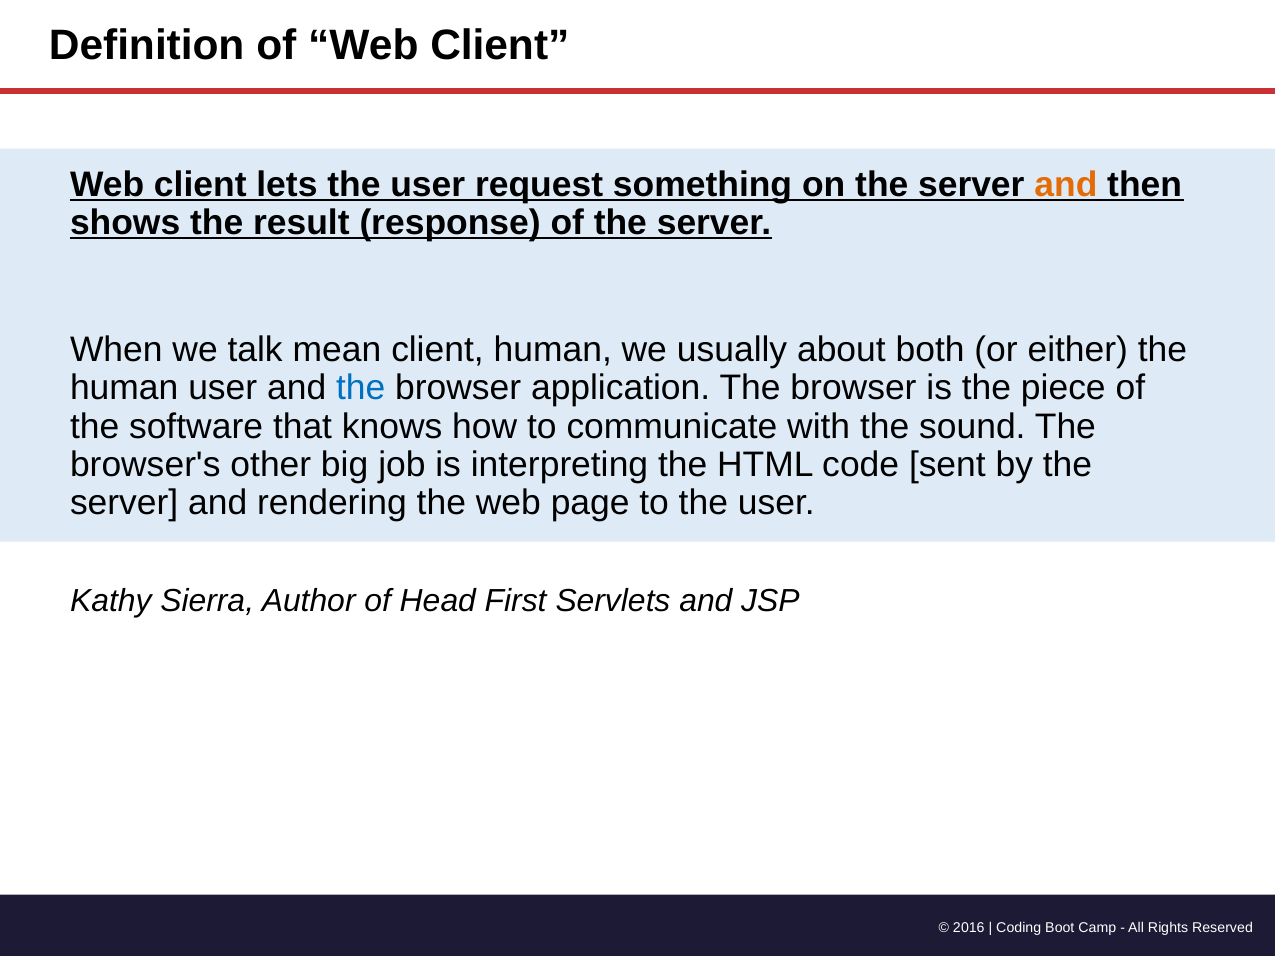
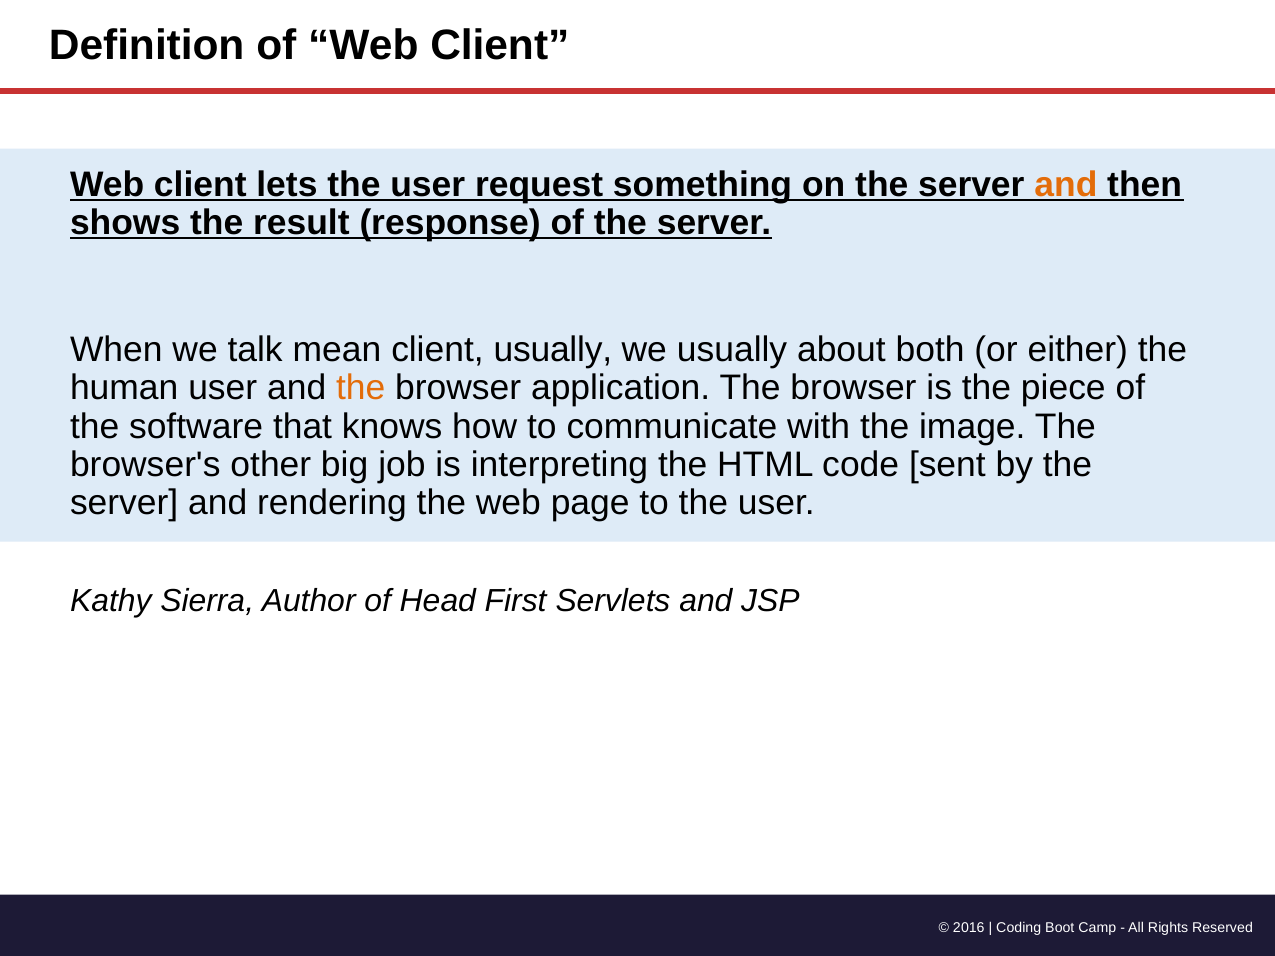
client human: human -> usually (553, 350)
the colour: blue -> orange (361, 388)
sound: sound -> image (972, 427)
